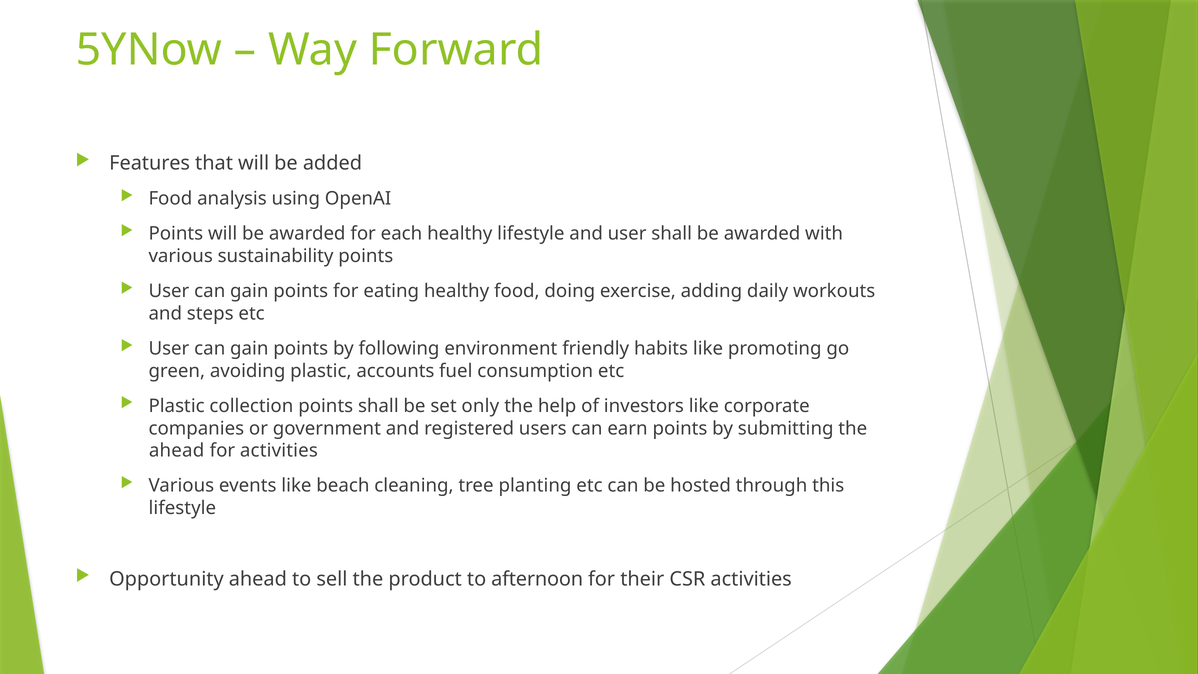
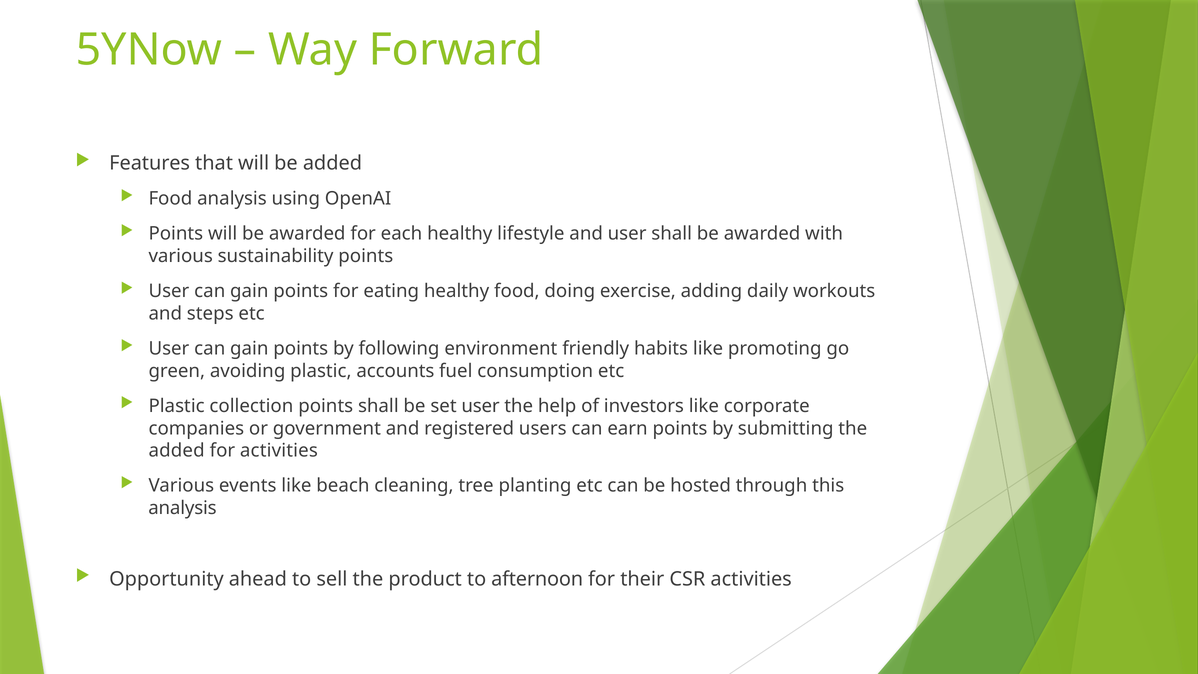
set only: only -> user (481, 406)
ahead: ahead -> added (177, 451)
lifestyle: lifestyle -> analysis (182, 508)
